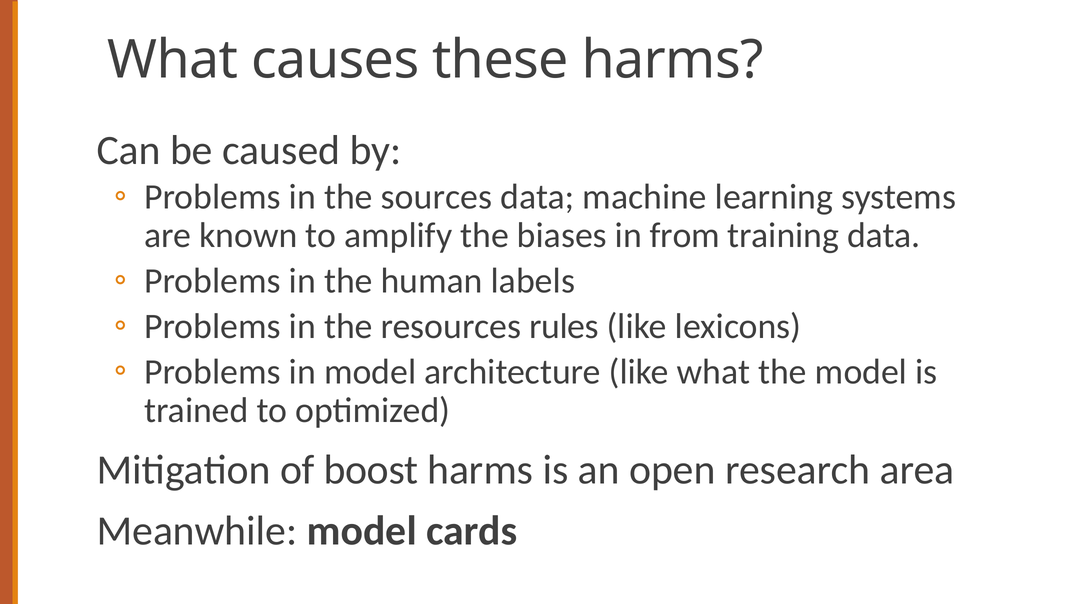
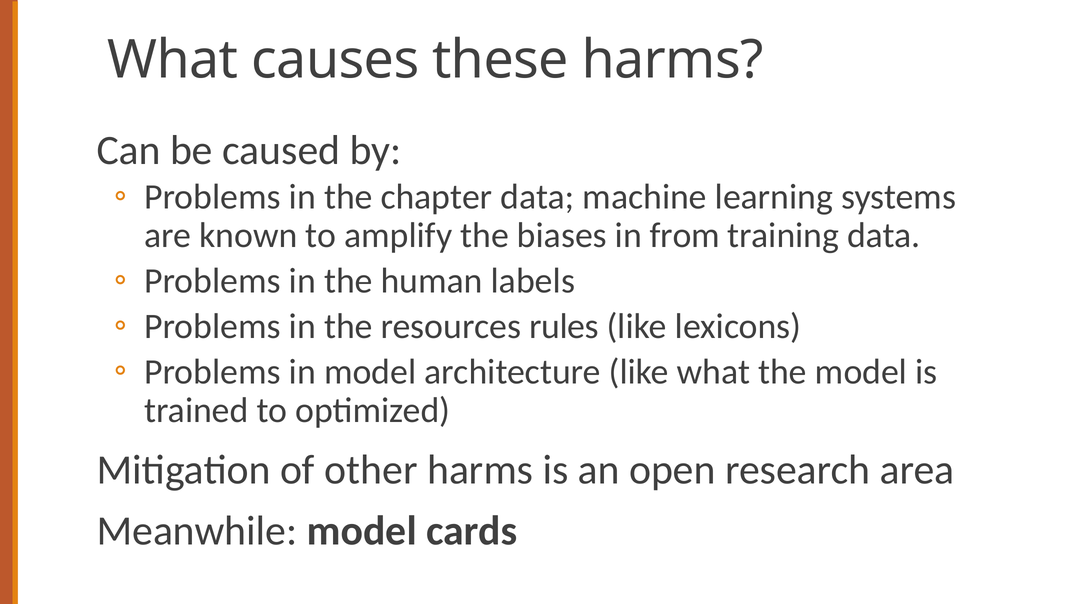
sources: sources -> chapter (436, 197)
boost: boost -> other (371, 470)
